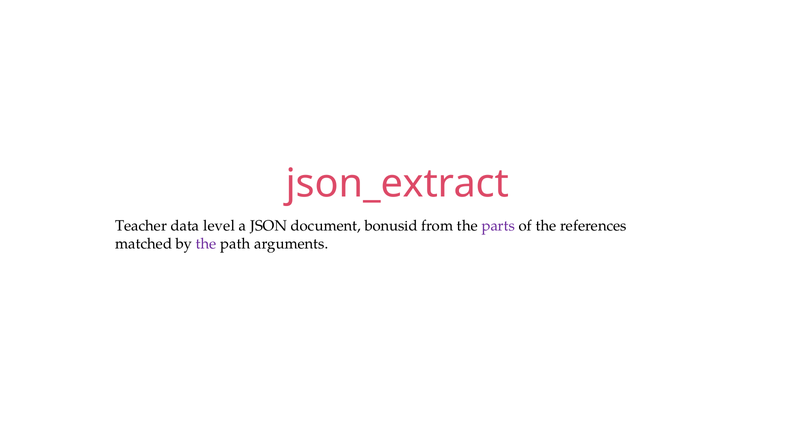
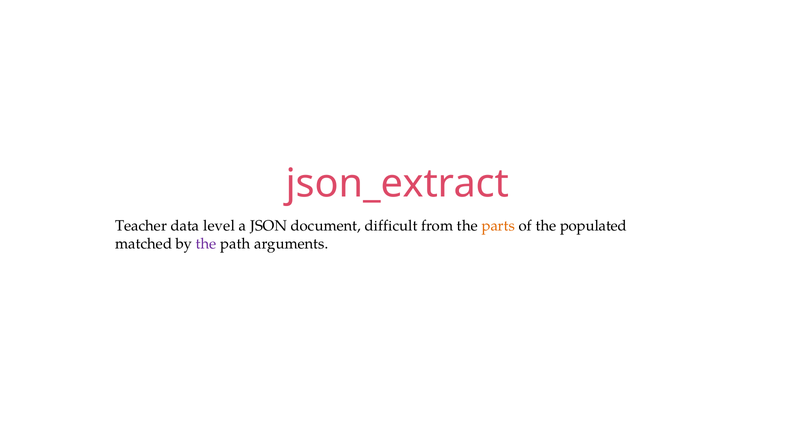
bonusid: bonusid -> difficult (391, 226)
parts colour: purple -> orange (498, 226)
references: references -> populated (594, 226)
